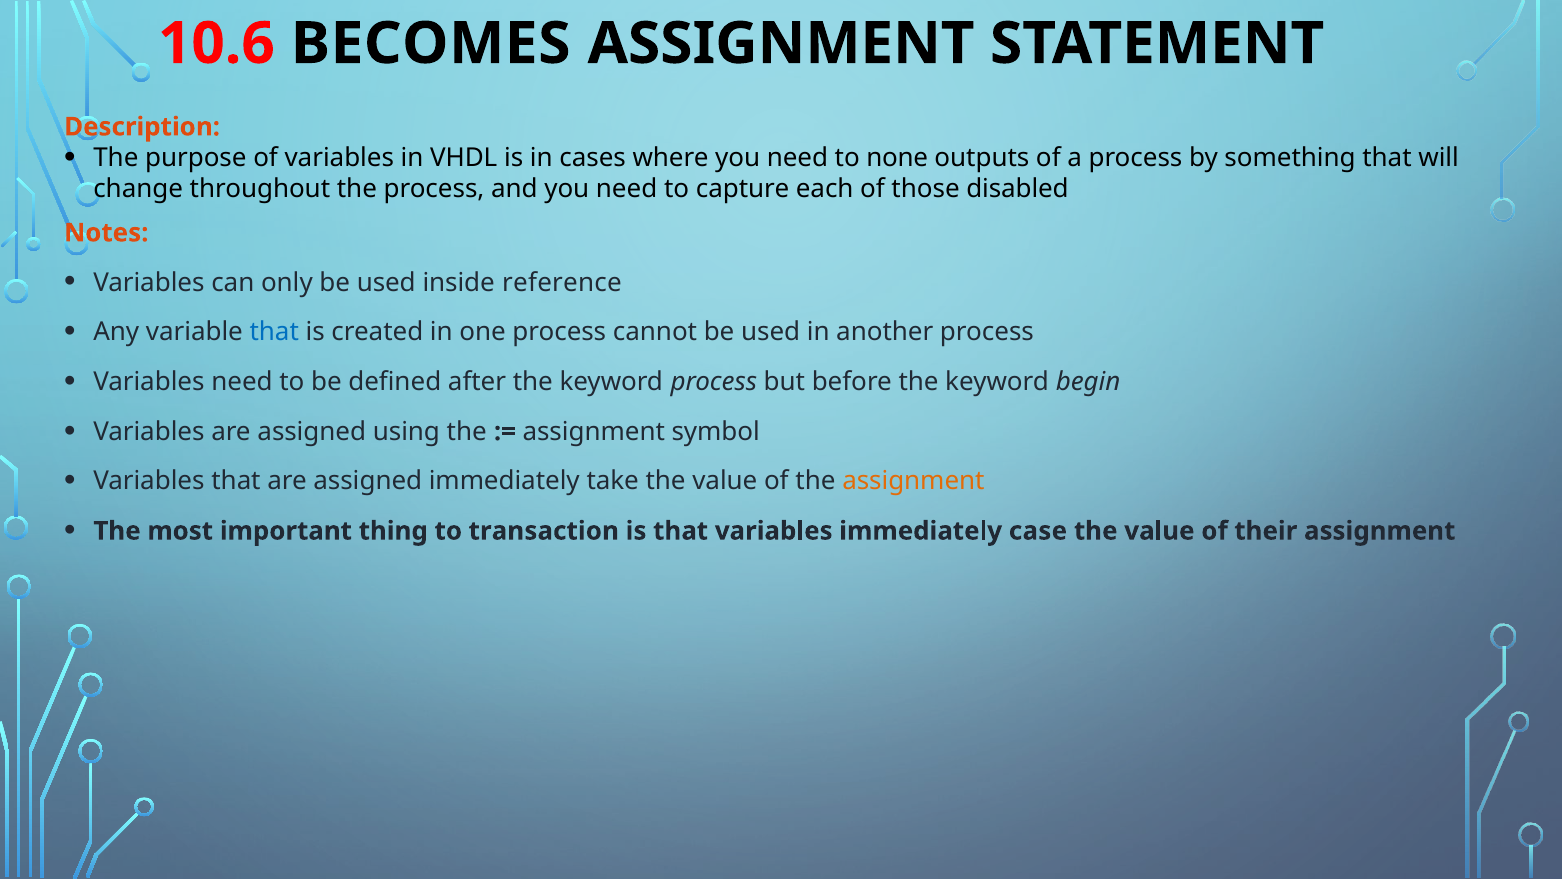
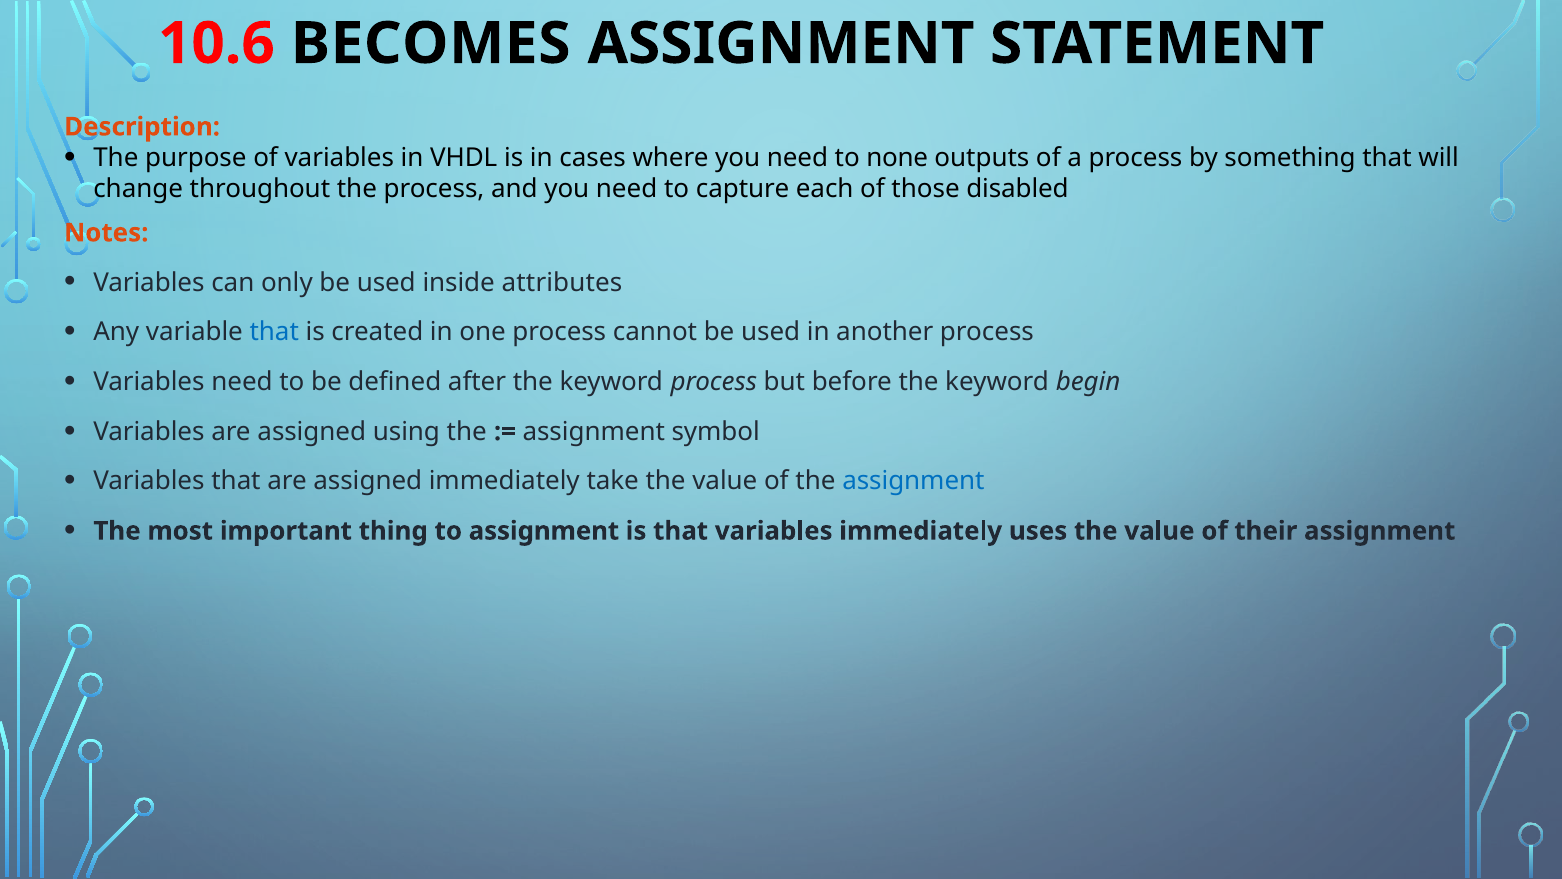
reference: reference -> attributes (562, 282)
assignment colour: orange -> blue (913, 481)
to transaction: transaction -> assignment (544, 531)
case: case -> uses (1038, 531)
